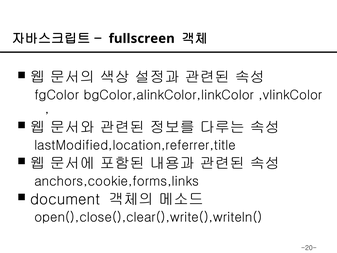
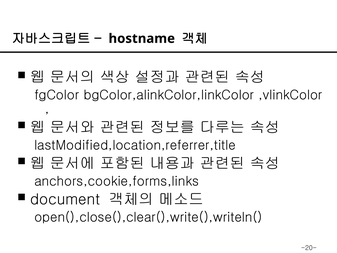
fullscreen: fullscreen -> hostname (142, 39)
